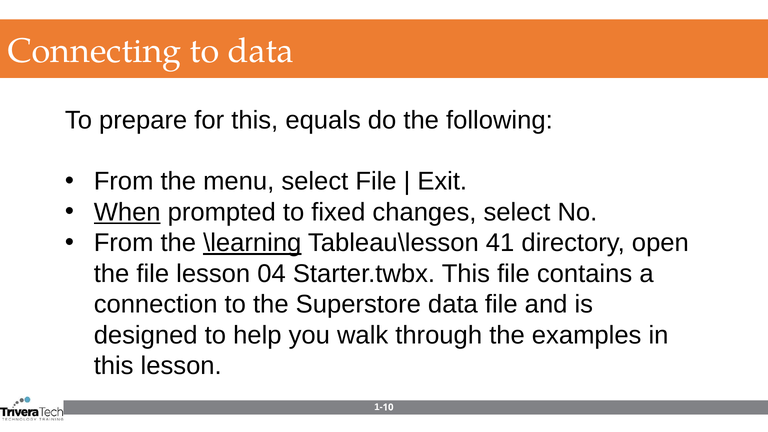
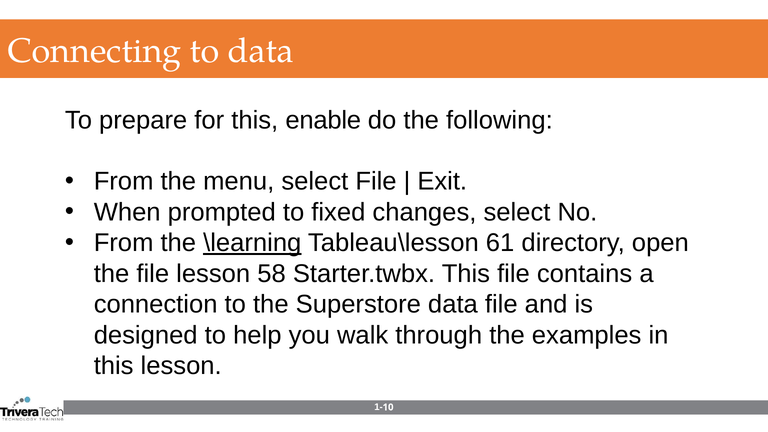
equals: equals -> enable (323, 120)
When underline: present -> none (127, 212)
41: 41 -> 61 (500, 243)
04: 04 -> 58 (272, 274)
